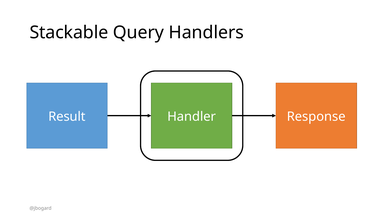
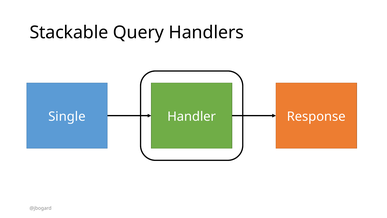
Result: Result -> Single (67, 116)
